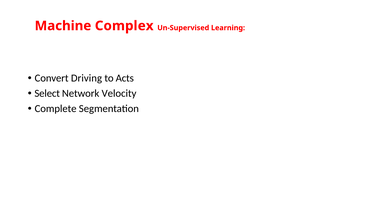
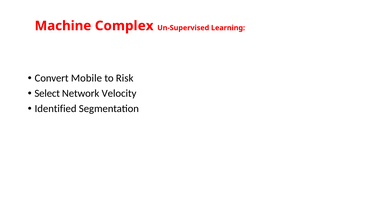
Driving: Driving -> Mobile (86, 78)
Acts: Acts -> Risk (125, 78)
Complete: Complete -> Identified (56, 109)
